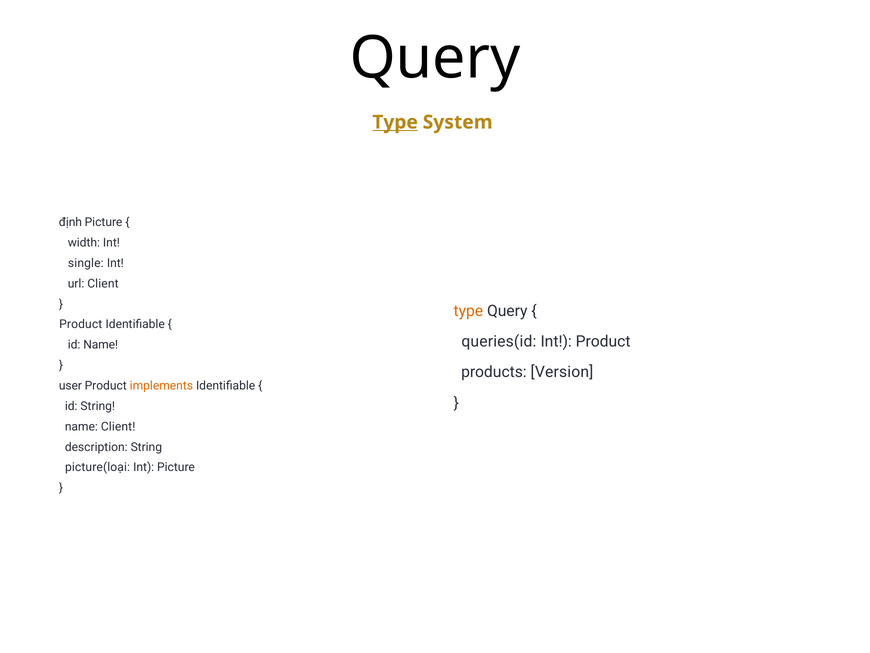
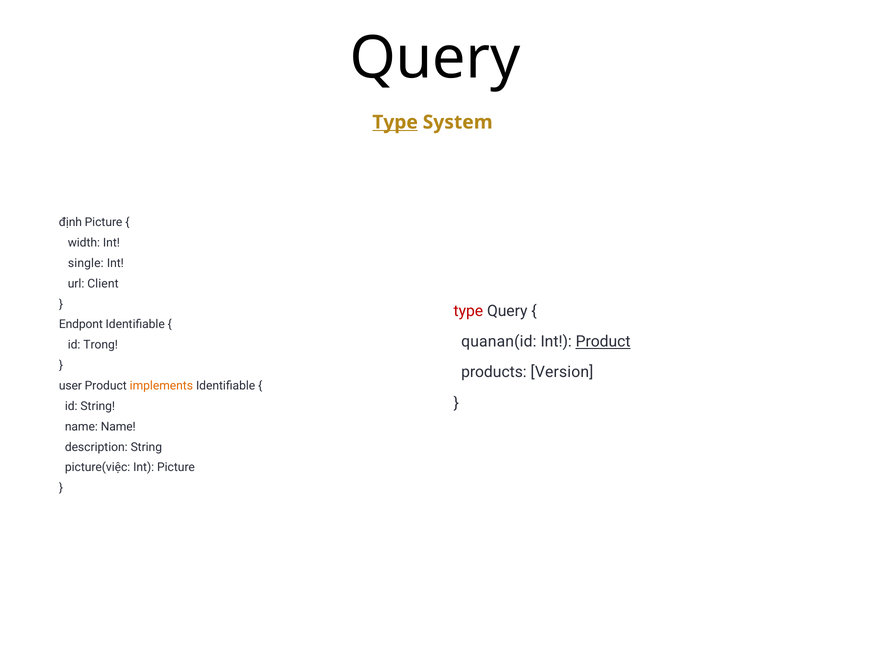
type colour: orange -> red (468, 311)
Product: Product -> Endpont (81, 324)
queries(id: queries(id -> quanan(id (499, 341)
Product underline: none -> present (603, 341)
id Name: Name -> Trong (101, 345)
name Client: Client -> Name (118, 426)
picture(loại: picture(loại -> picture(việc (98, 467)
